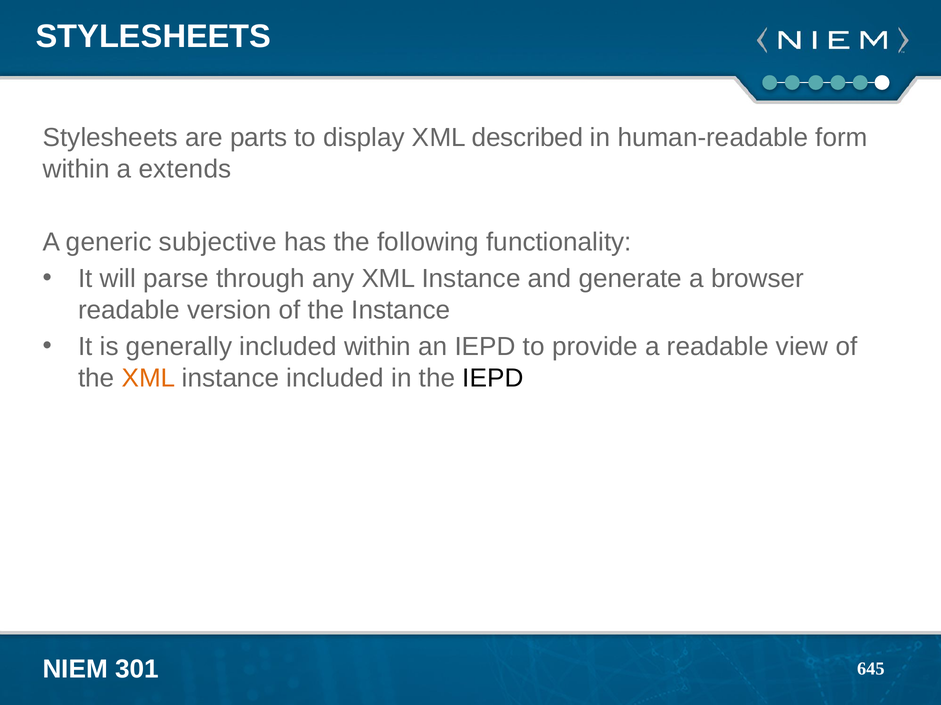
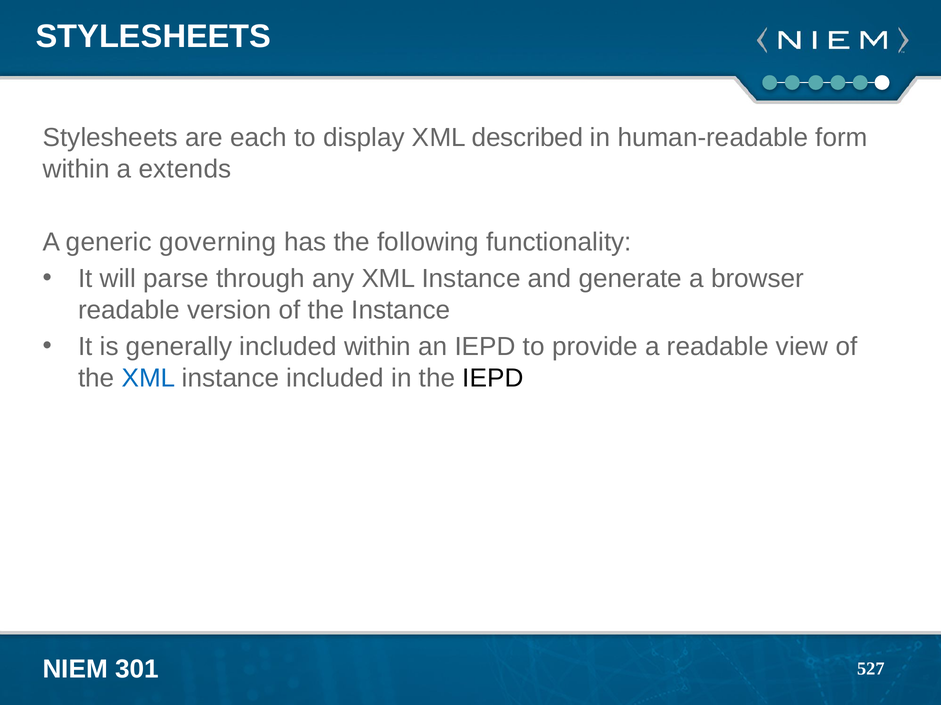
parts: parts -> each (259, 138)
subjective: subjective -> governing (218, 242)
XML colour: orange -> blue (149, 378)
645: 645 -> 527 (871, 670)
